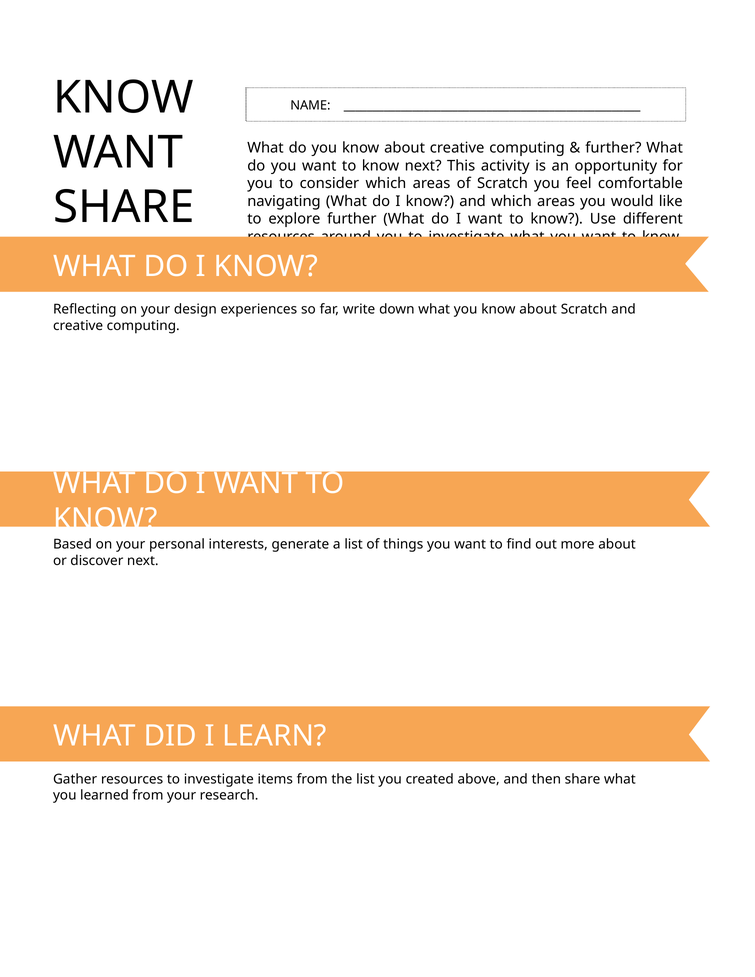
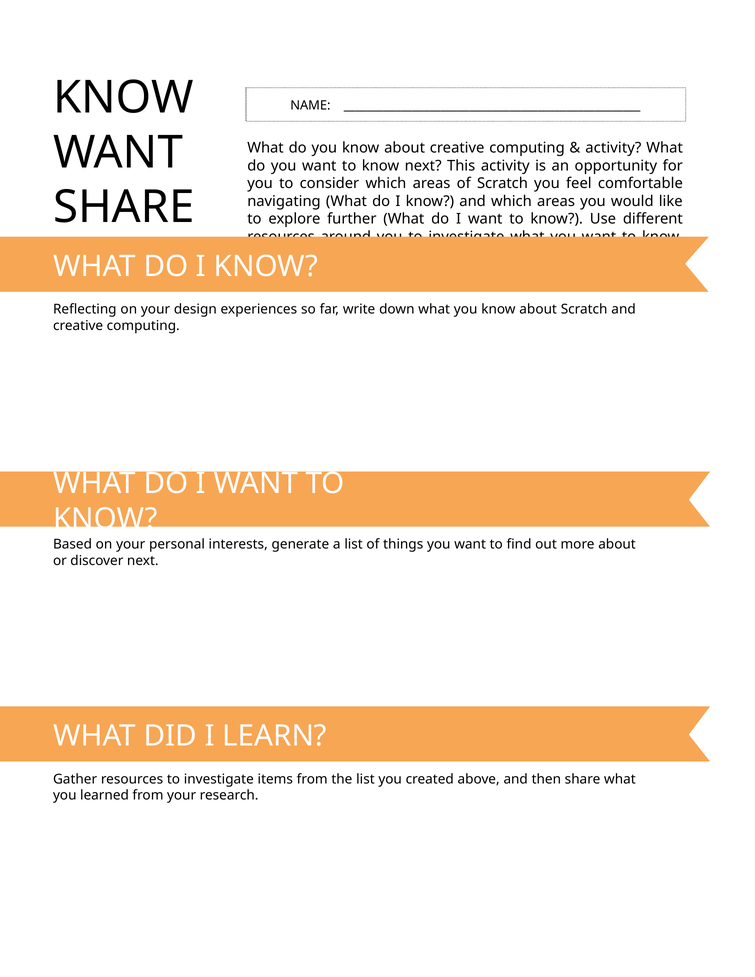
further: further -> activity (613, 148)
